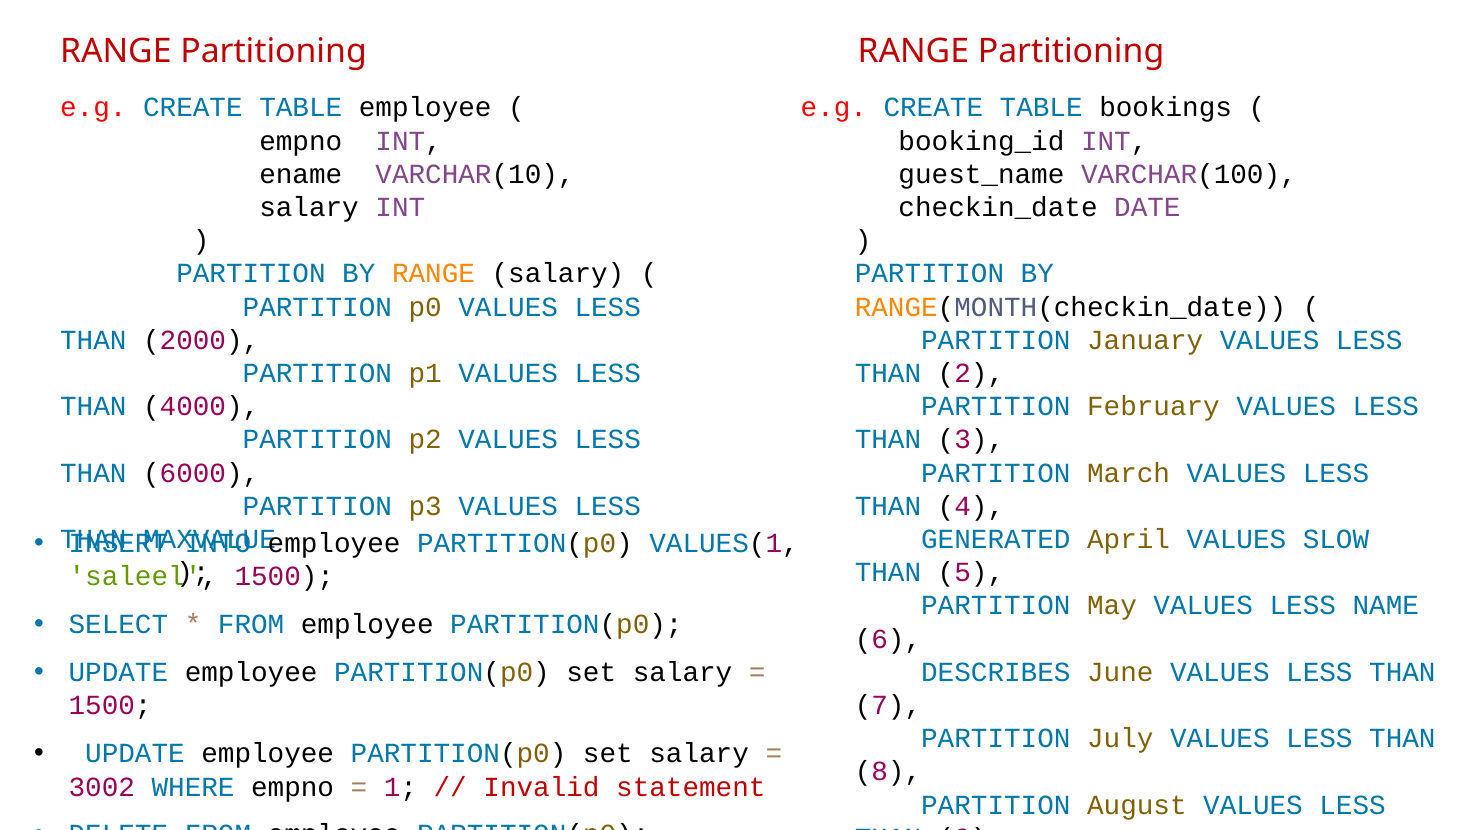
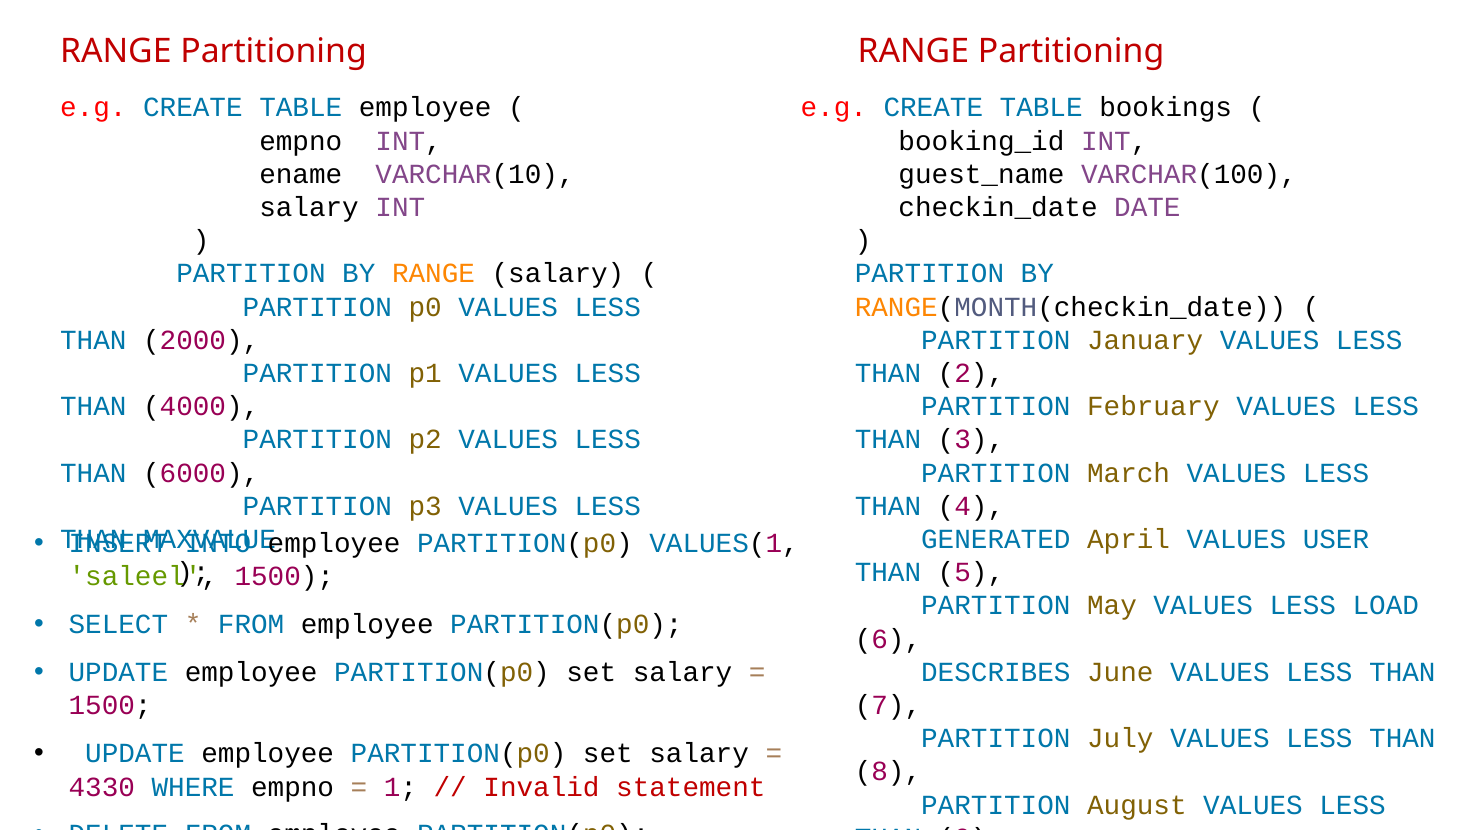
SLOW: SLOW -> USER (1336, 539)
NAME: NAME -> LOAD (1386, 606)
3002: 3002 -> 4330 (102, 787)
